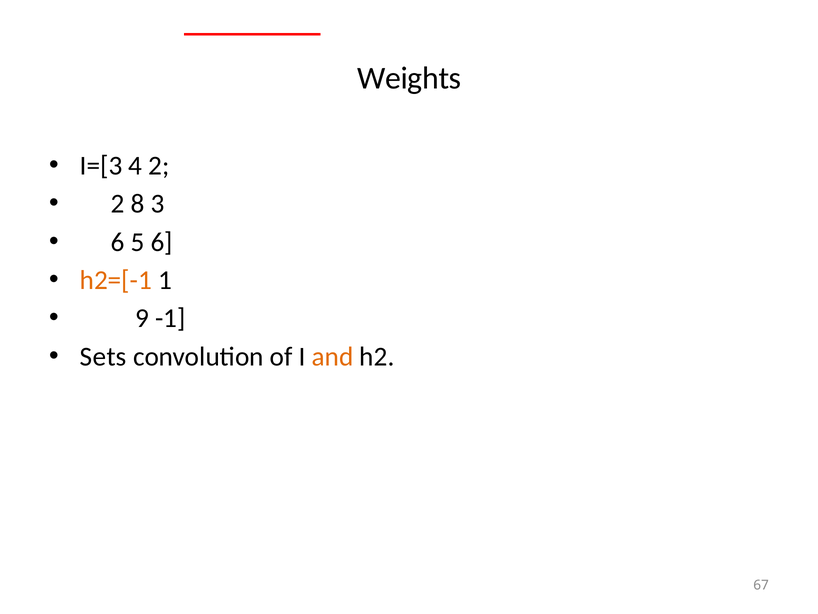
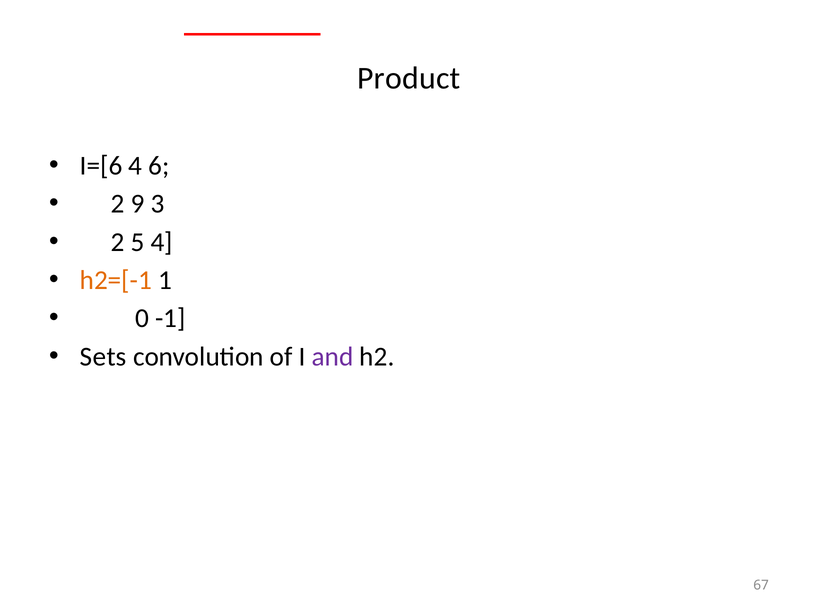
Weights: Weights -> Product (409, 78)
I=[3: I=[3 -> I=[6 (101, 166)
4 2: 2 -> 6 (159, 166)
8: 8 -> 9 (137, 204)
6: 6 -> 2 (117, 242)
5 6: 6 -> 4 (162, 242)
9: 9 -> 0 (142, 318)
and colour: orange -> purple (333, 356)
